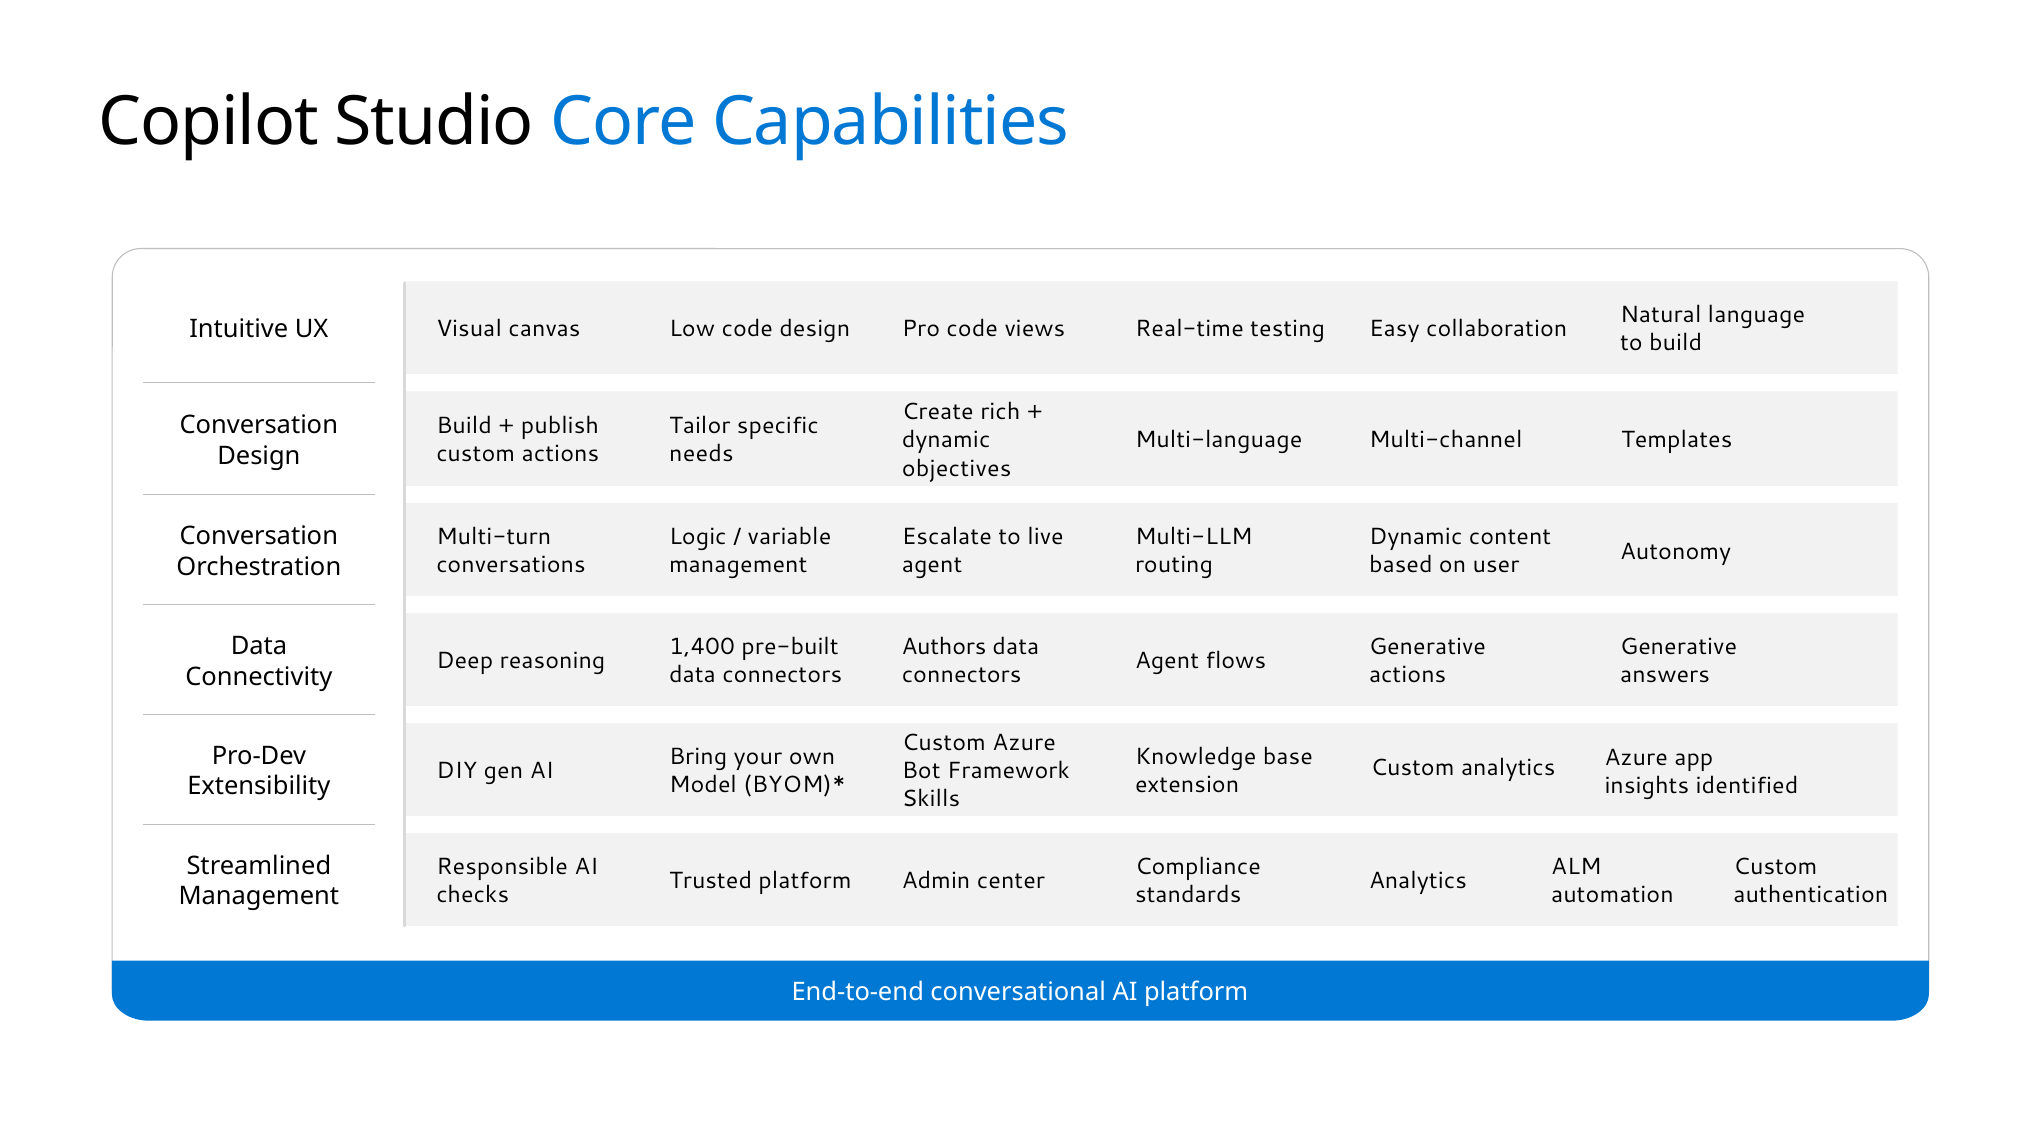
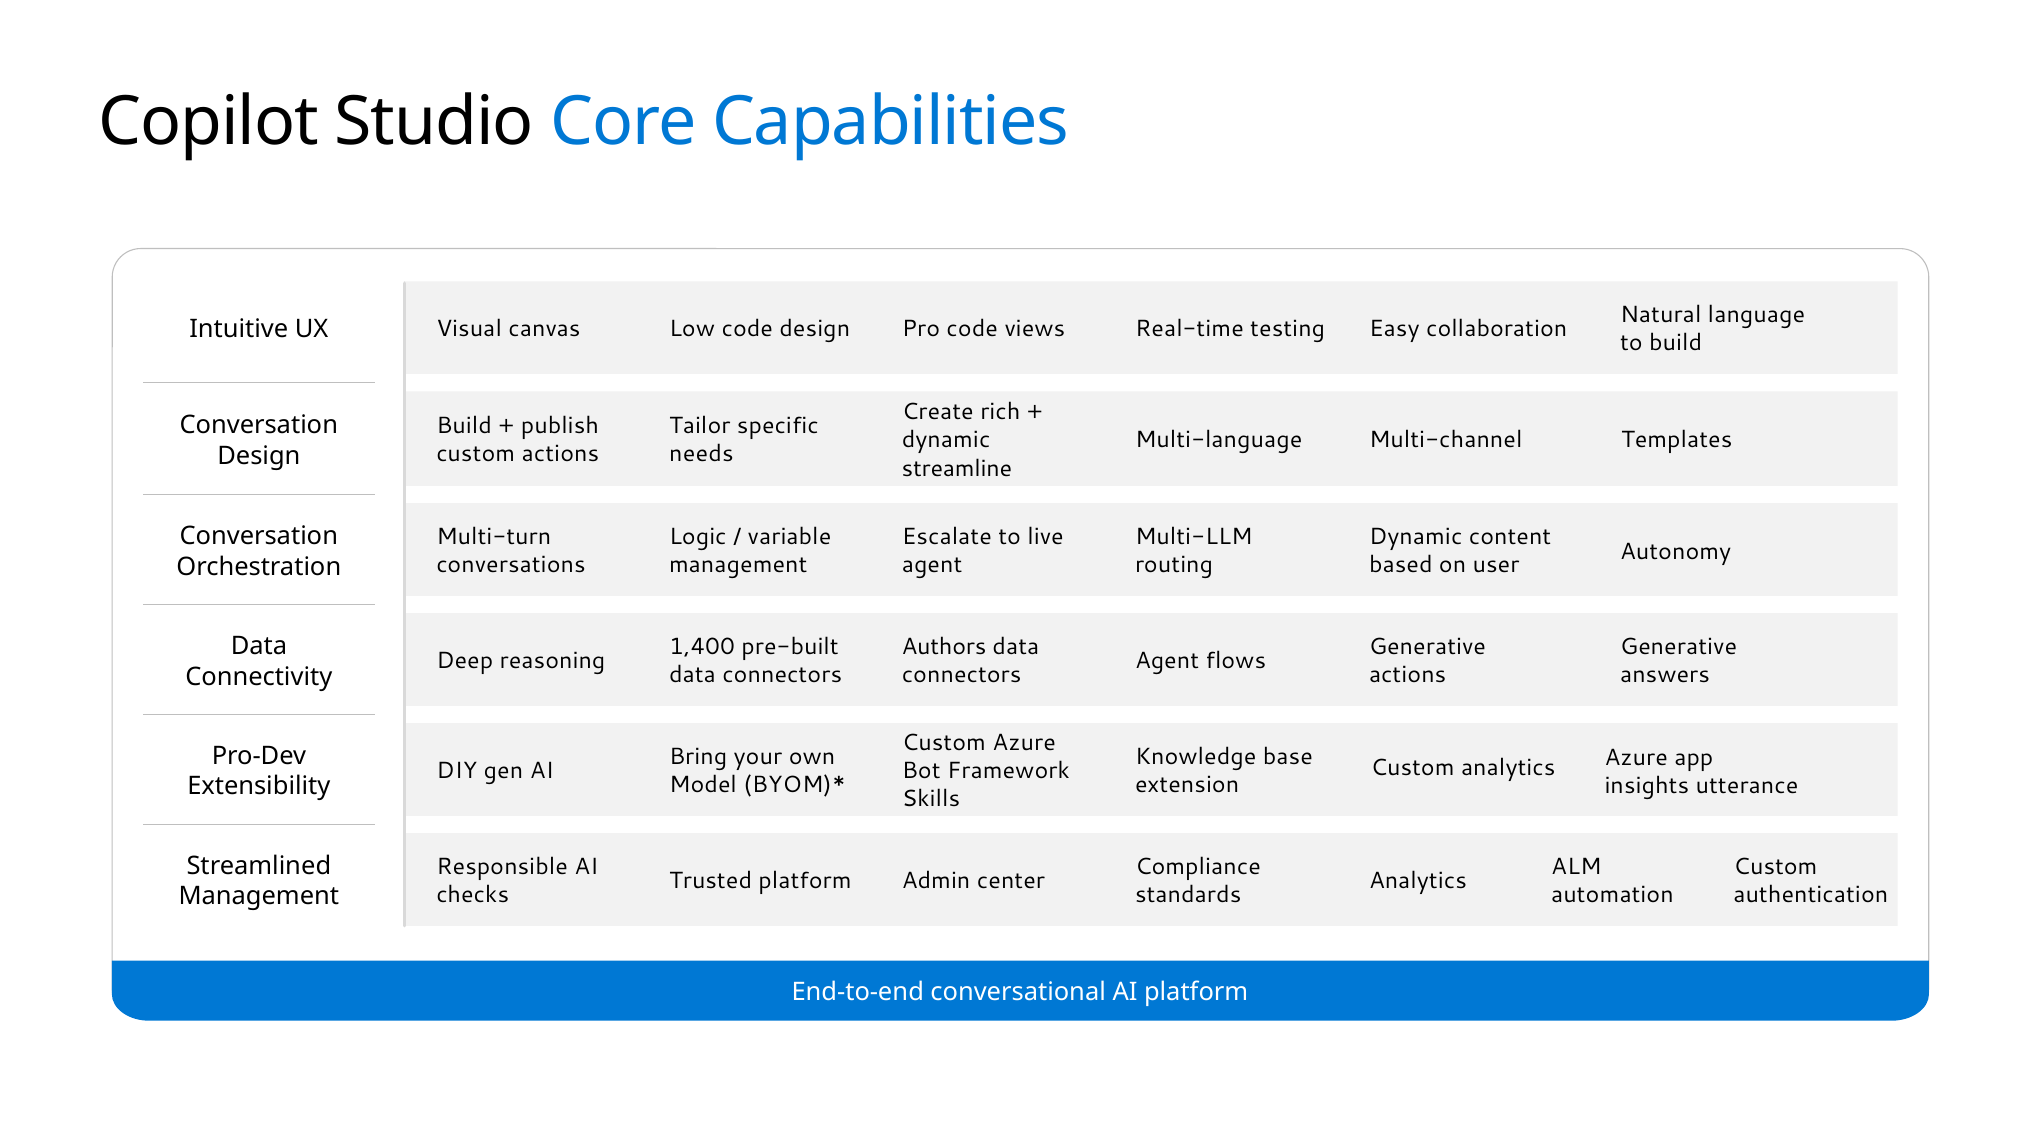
objectives: objectives -> streamline (957, 468)
identified: identified -> utterance (1747, 786)
